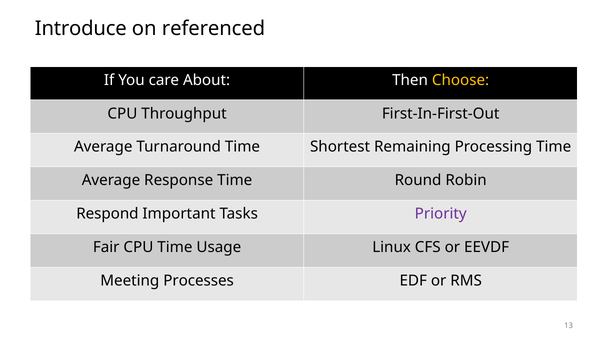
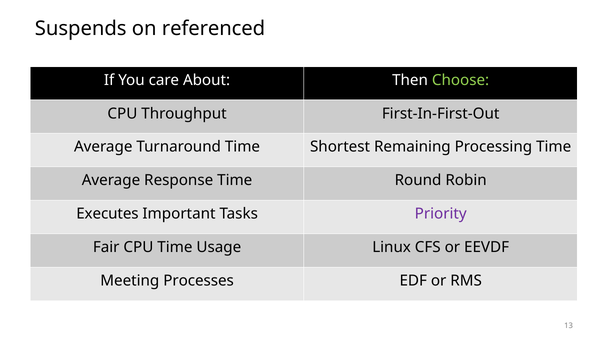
Introduce: Introduce -> Suspends (81, 28)
Choose colour: yellow -> light green (461, 80)
Respond: Respond -> Executes (107, 214)
